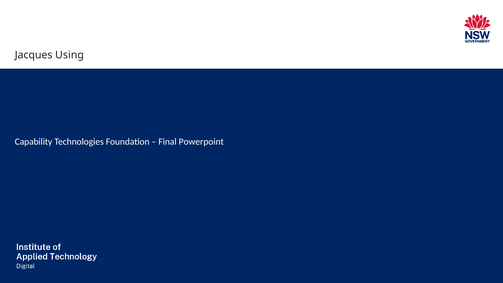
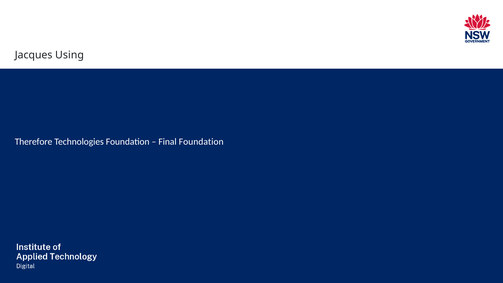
Capability: Capability -> Therefore (34, 142)
Final Powerpoint: Powerpoint -> Foundation (201, 142)
